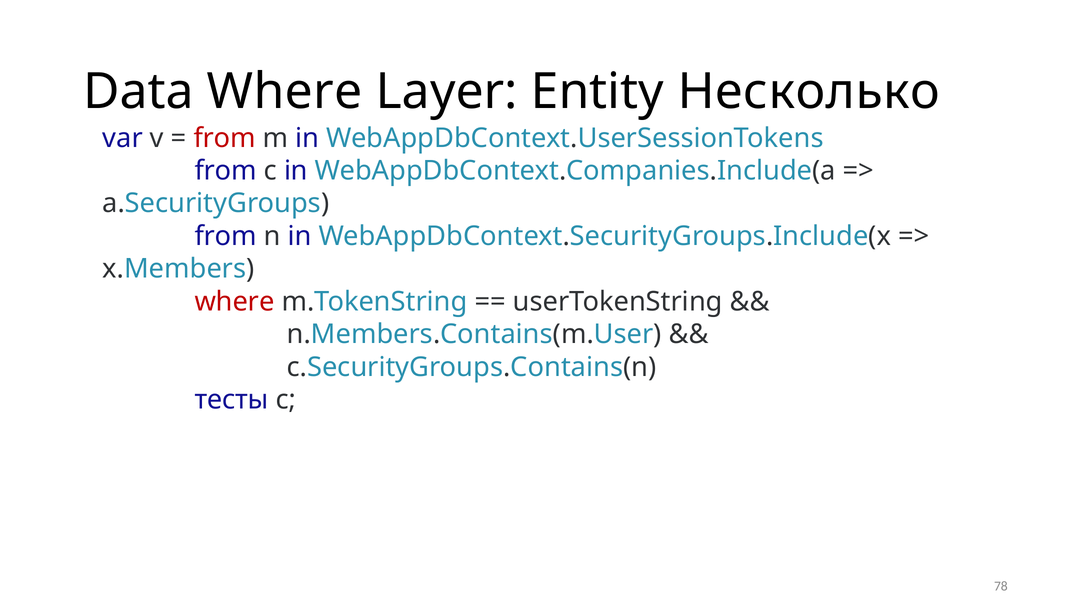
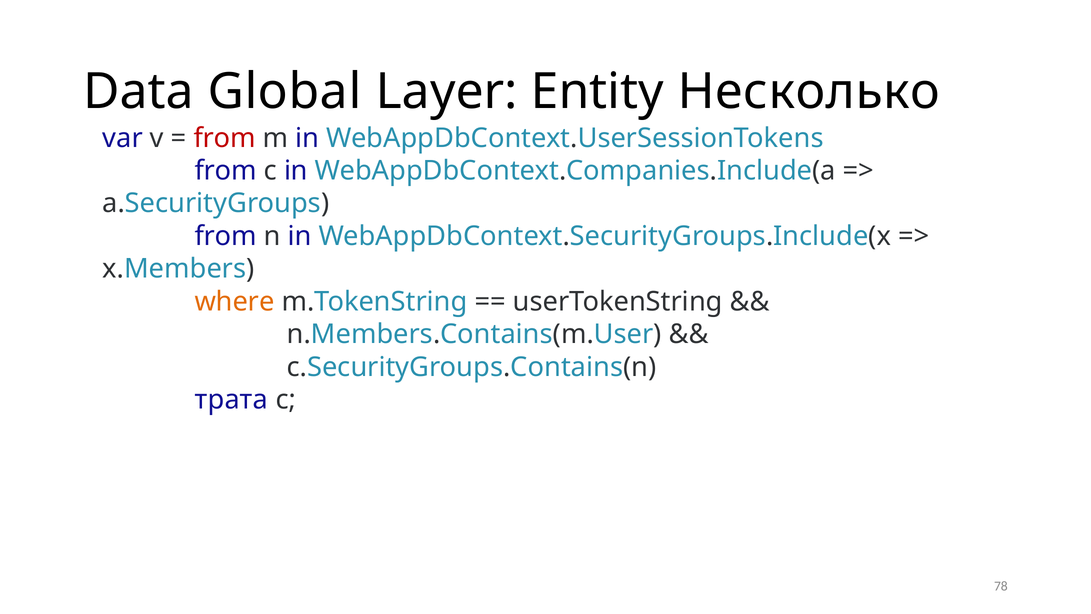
Data Where: Where -> Global (285, 92)
where colour: red -> orange (235, 302)
тесты: тесты -> трата (231, 400)
